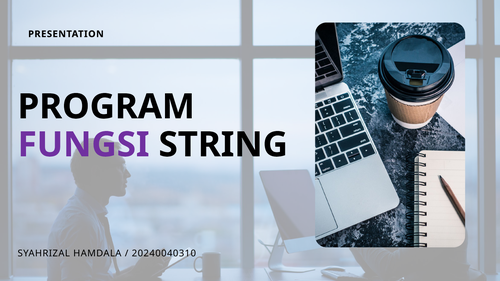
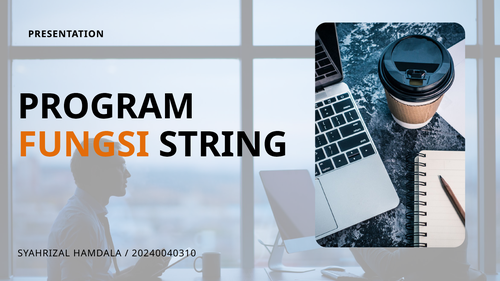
FUNGSI colour: purple -> orange (84, 145)
